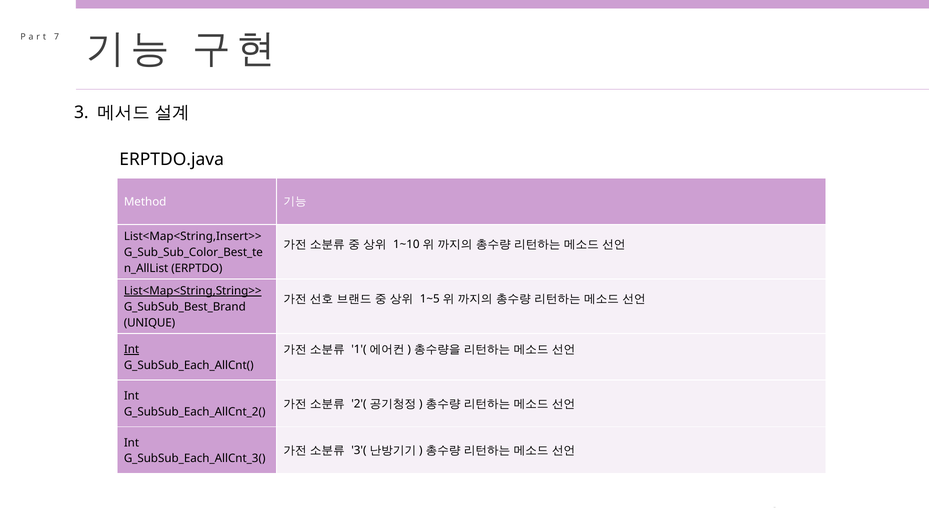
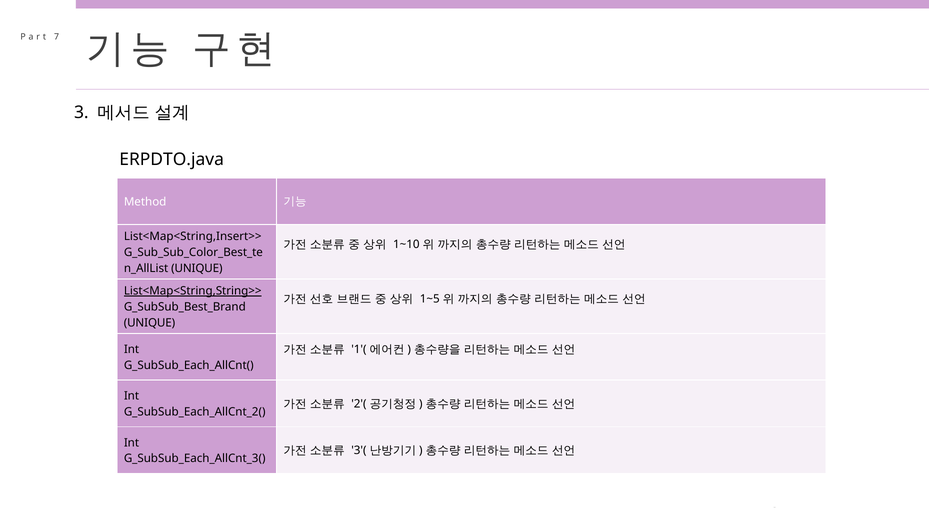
ERPTDO.java: ERPTDO.java -> ERPDTO.java (172, 159)
ERPTDO: ERPTDO -> UNIQUE (197, 268)
Int underline: present -> none (131, 349)
